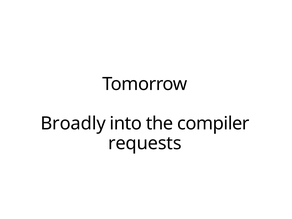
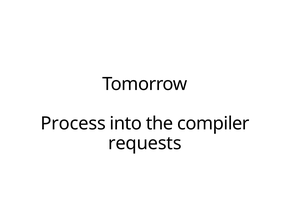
Broadly: Broadly -> Process (73, 124)
